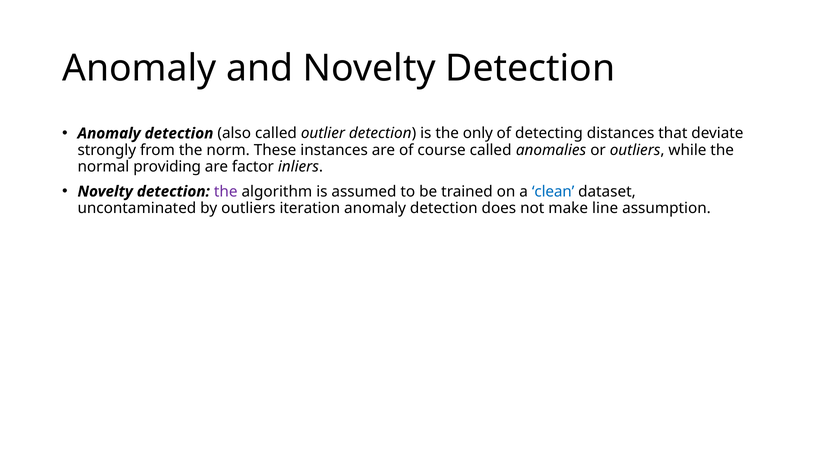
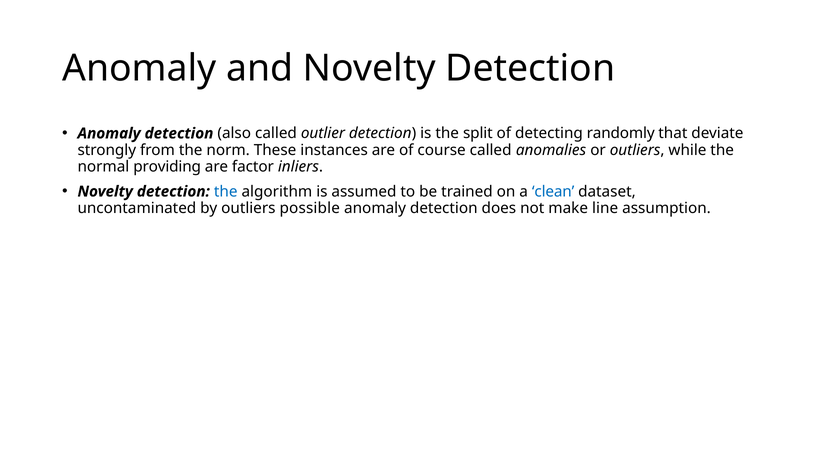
only: only -> split (478, 133)
distances: distances -> randomly (621, 133)
the colour: purple -> blue (226, 192)
iteration: iteration -> possible (310, 208)
